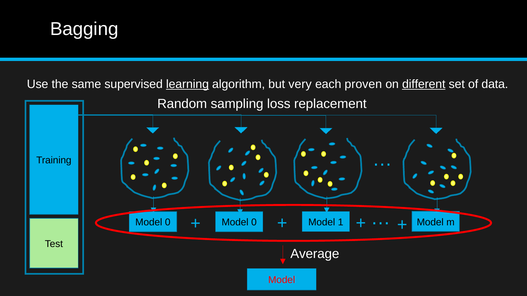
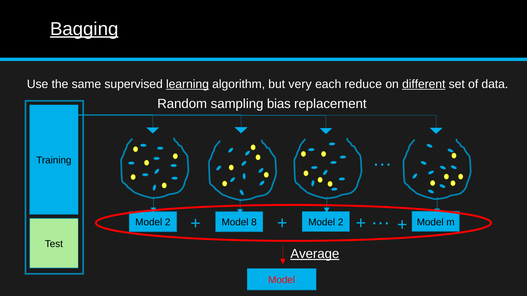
Bagging underline: none -> present (84, 29)
proven: proven -> reduce (363, 84)
loss: loss -> bias (279, 104)
0: 0 -> 2 (168, 223)
0: 0 -> 8 (254, 223)
1: 1 -> 2 (341, 222)
Average underline: none -> present (315, 254)
